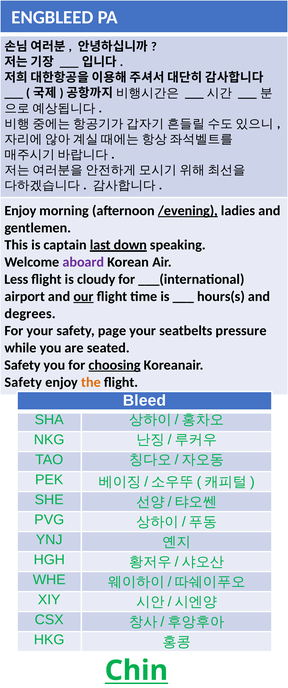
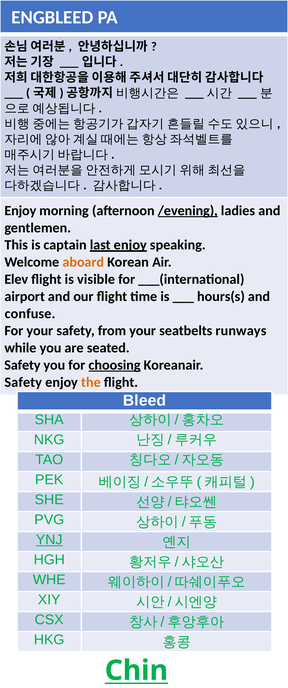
last down: down -> enjoy (130, 245)
aboard colour: purple -> orange (83, 262)
Less: Less -> Elev (16, 280)
cloudy: cloudy -> visible (96, 280)
our underline: present -> none (84, 297)
degrees: degrees -> confuse (30, 314)
page: page -> from (112, 331)
pressure: pressure -> runways (241, 331)
YNJ underline: none -> present (49, 541)
